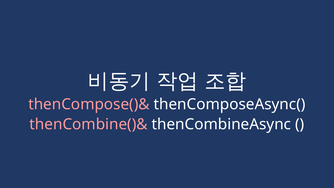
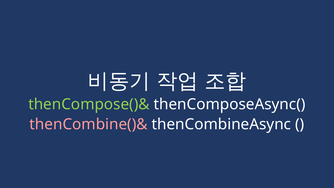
thenCompose()& colour: pink -> light green (89, 104)
